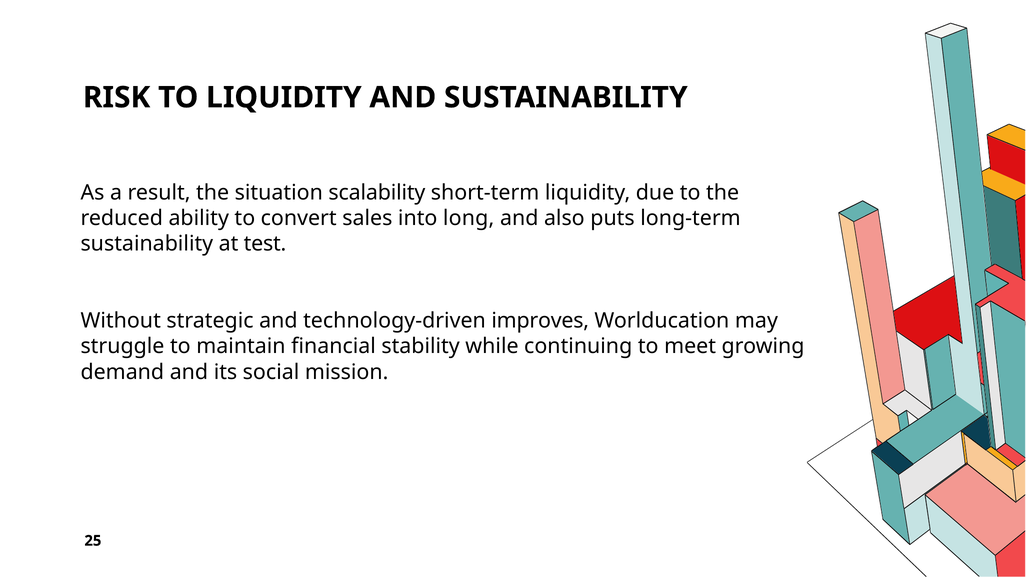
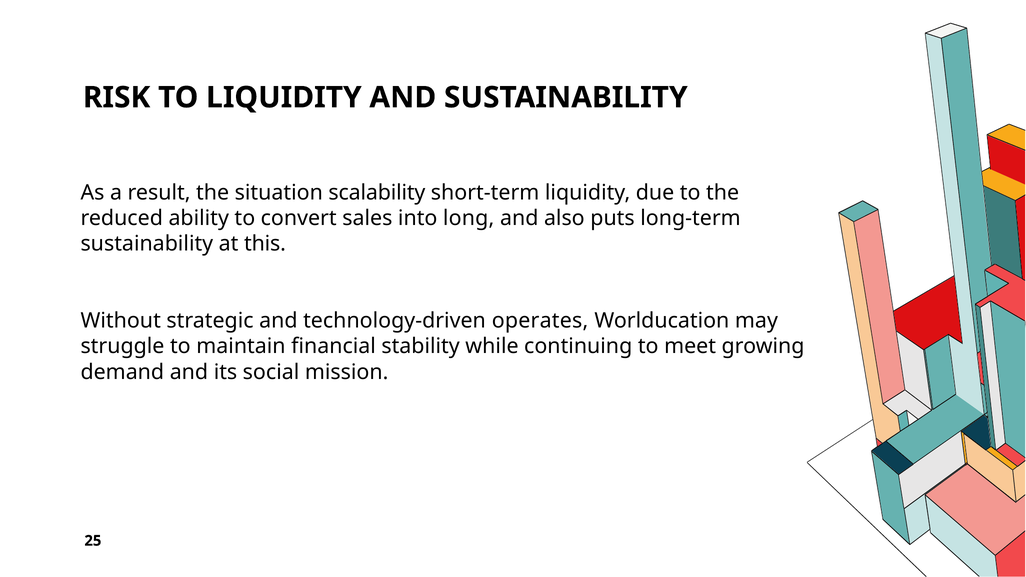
test: test -> this (265, 244)
improves: improves -> operates (540, 321)
